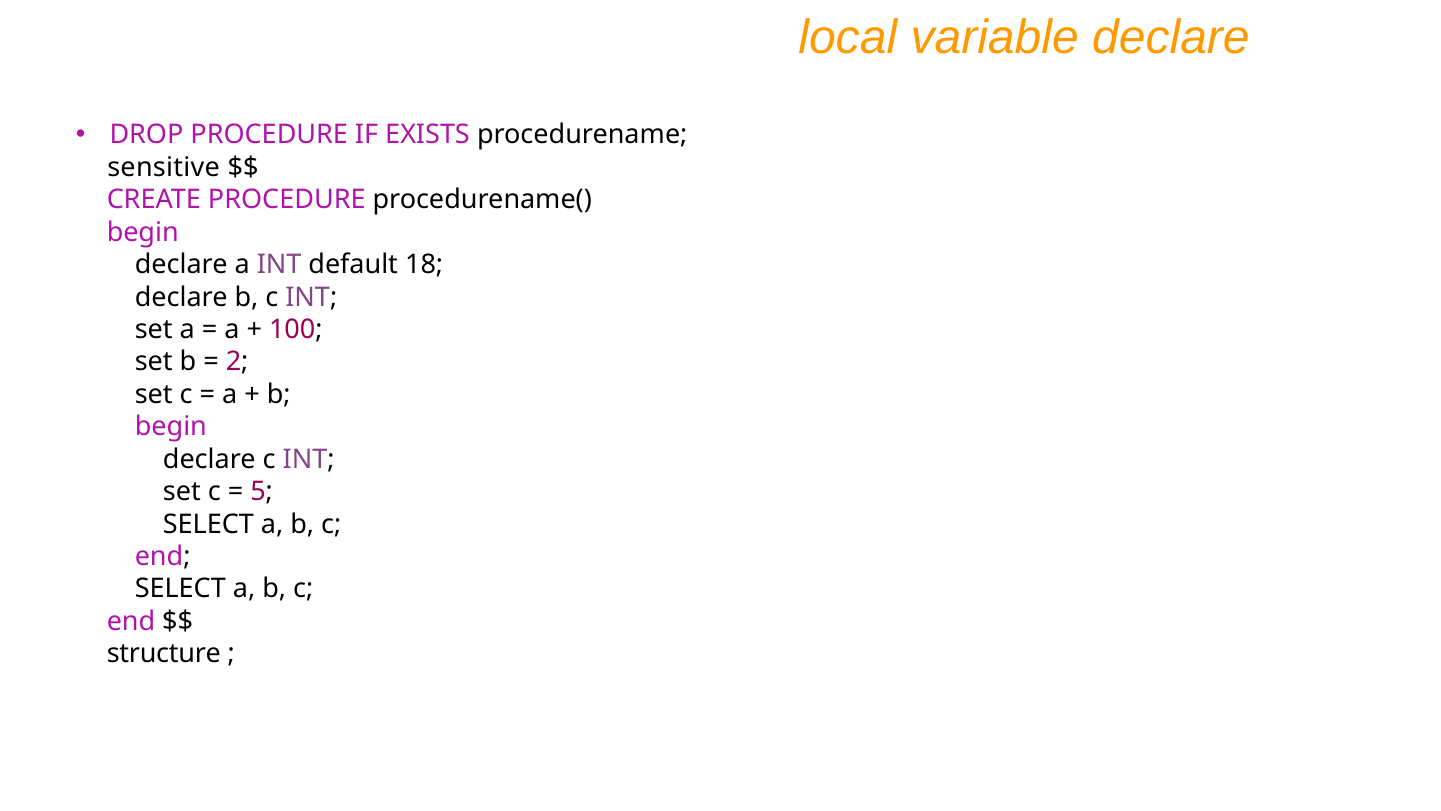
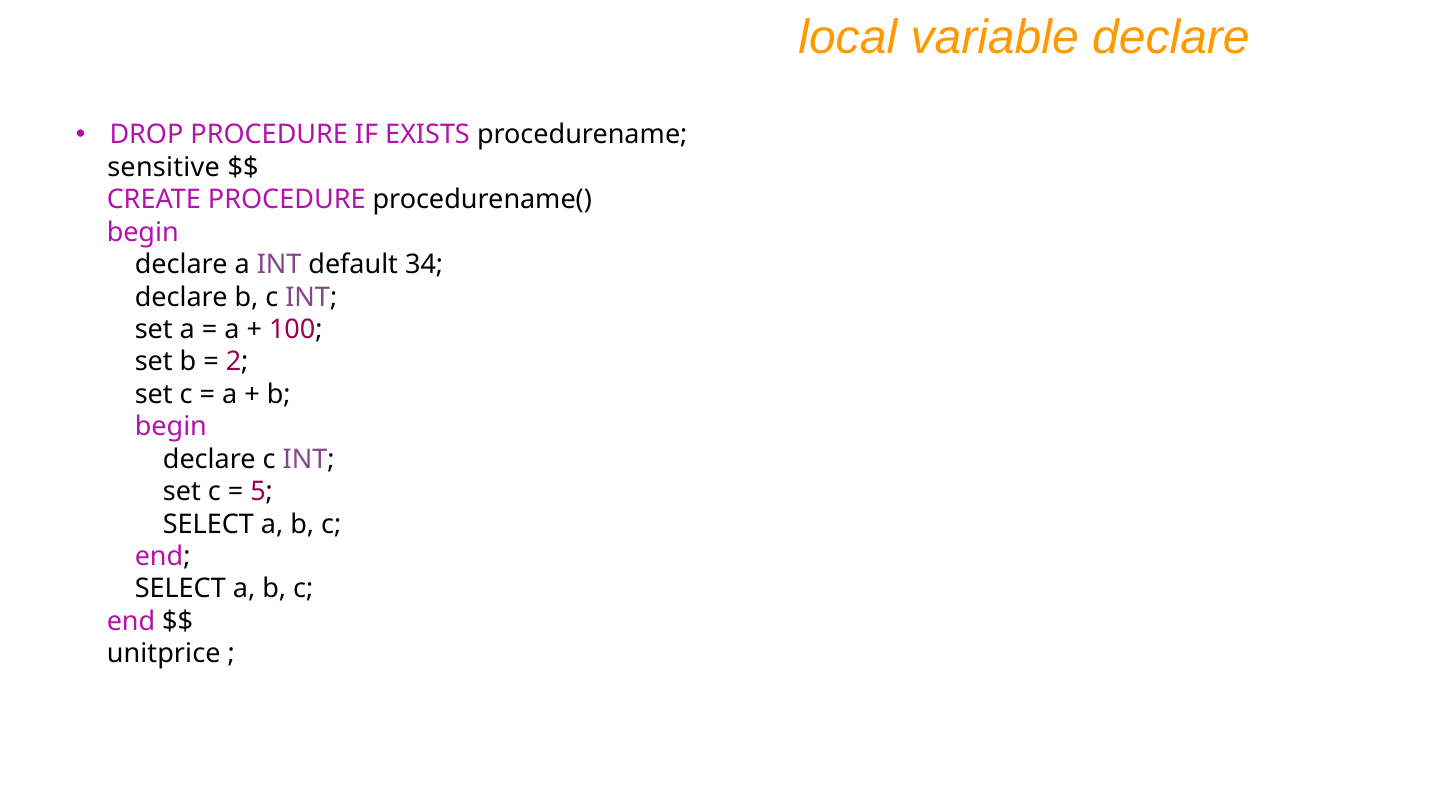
18: 18 -> 34 (424, 265)
structure: structure -> unitprice (164, 654)
